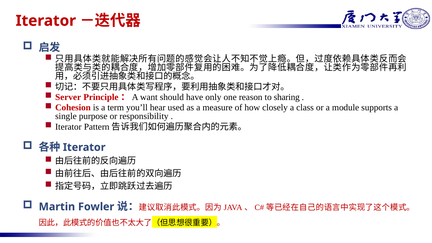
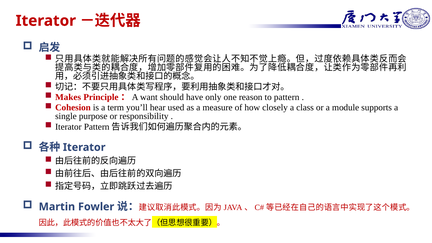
Server: Server -> Makes (68, 97)
sharing: sharing -> pattern (287, 97)
